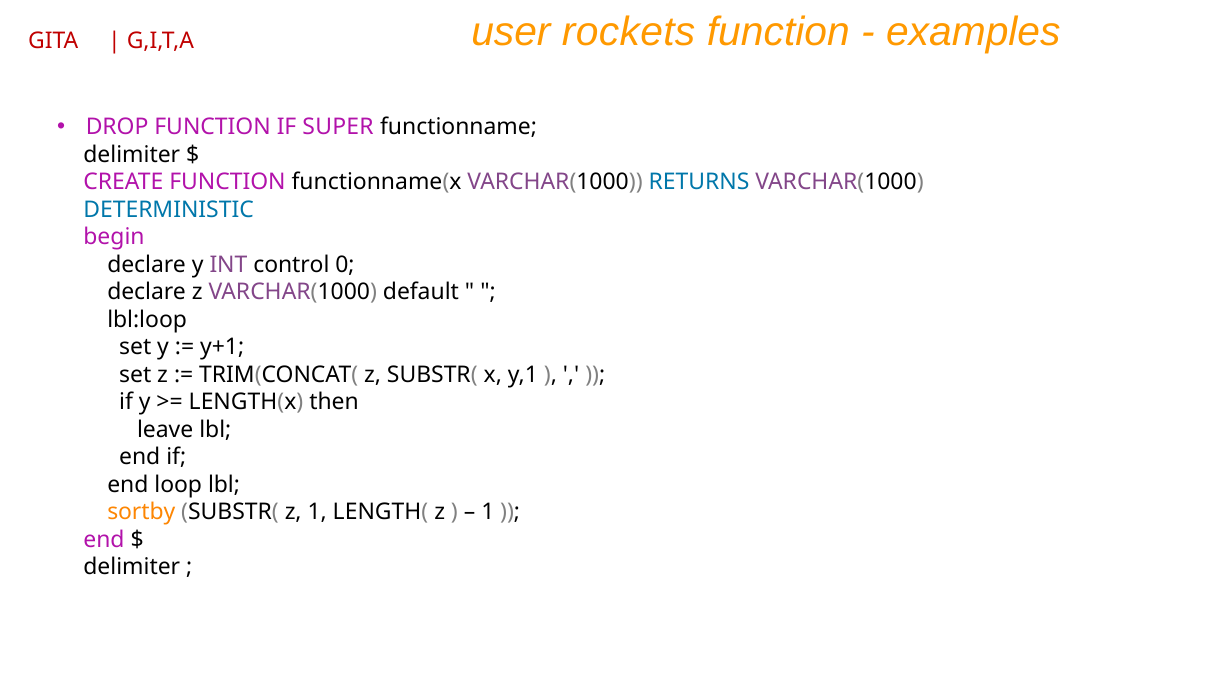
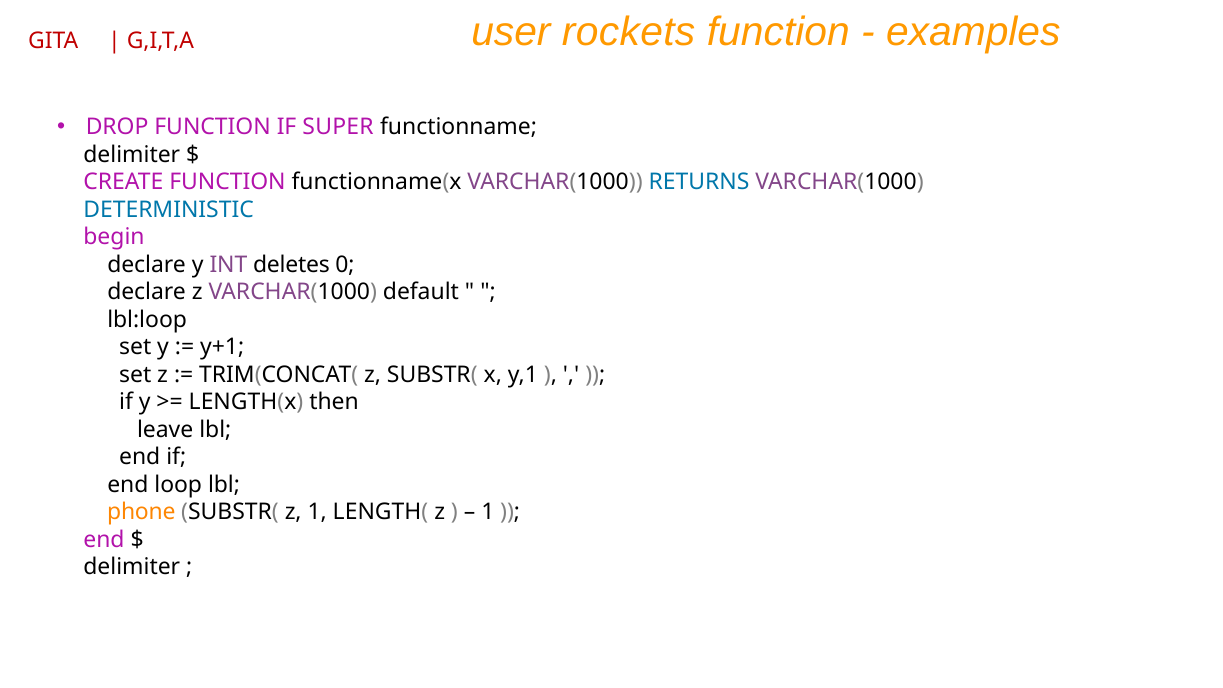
control: control -> deletes (291, 265)
sortby: sortby -> phone (141, 512)
